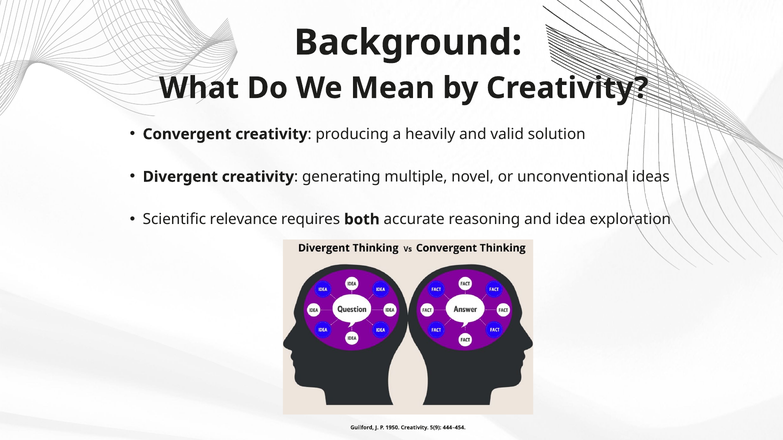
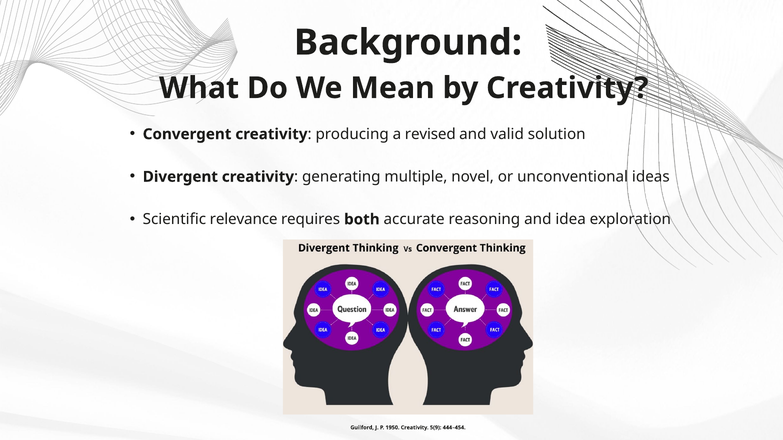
heavily: heavily -> revised (430, 134)
